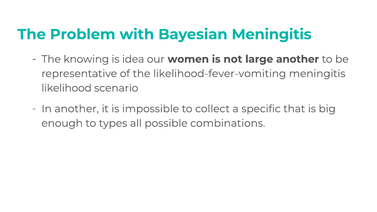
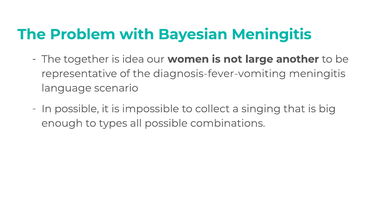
knowing: knowing -> together (86, 59)
likelihood-fever-vomiting: likelihood-fever-vomiting -> diagnosis-fever-vomiting (220, 74)
likelihood: likelihood -> language (66, 88)
In another: another -> possible (77, 109)
specific: specific -> singing (261, 109)
